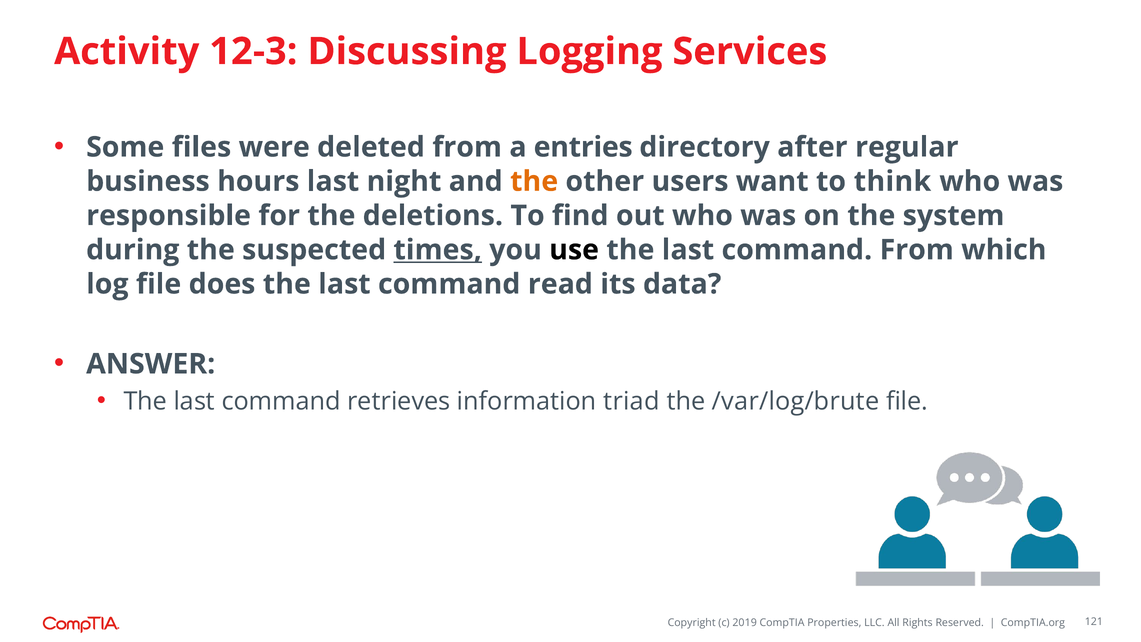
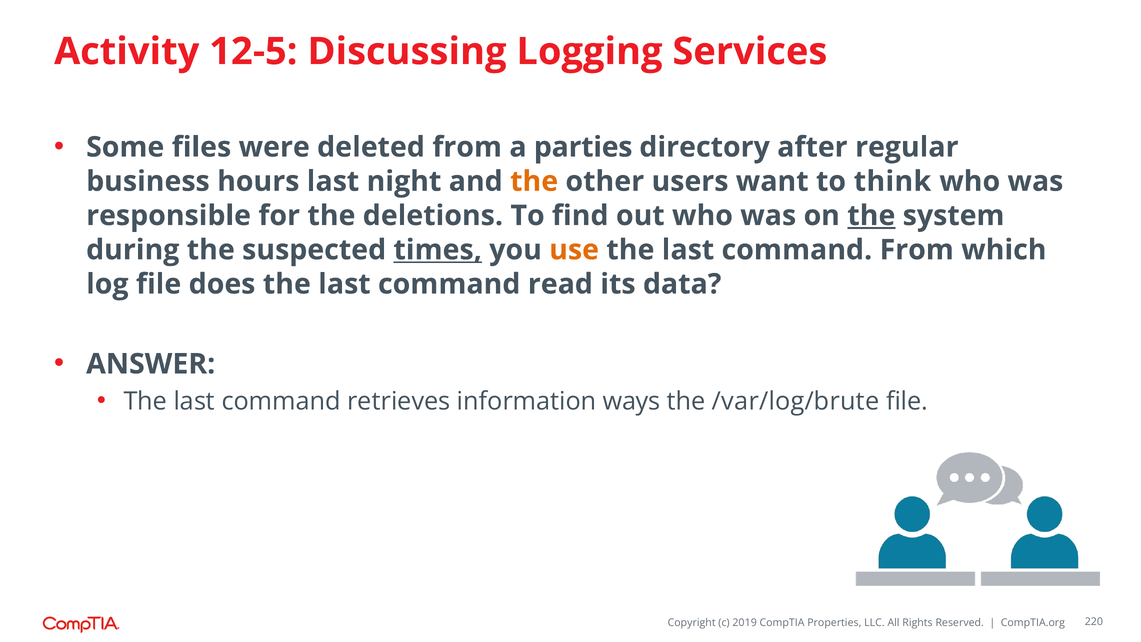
12-3: 12-3 -> 12-5 (253, 52)
entries: entries -> parties (583, 147)
the underline: none -> present (871, 216)
use colour: black -> orange (574, 250)
triad: triad -> ways (632, 401)
121: 121 -> 220 (1094, 622)
